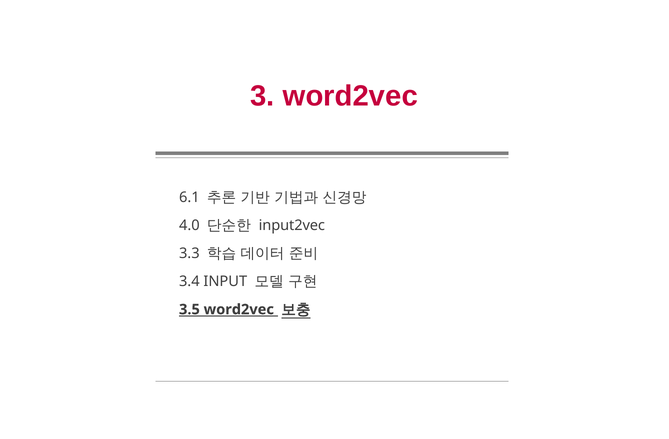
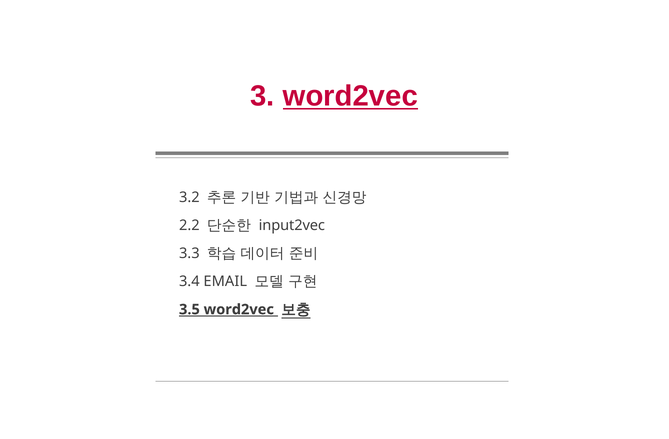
word2vec underline: none -> present (350, 96)
6.1: 6.1 -> 3.2 (189, 198)
4.0: 4.0 -> 2.2 (189, 226)
INPUT: INPUT -> EMAIL (225, 282)
